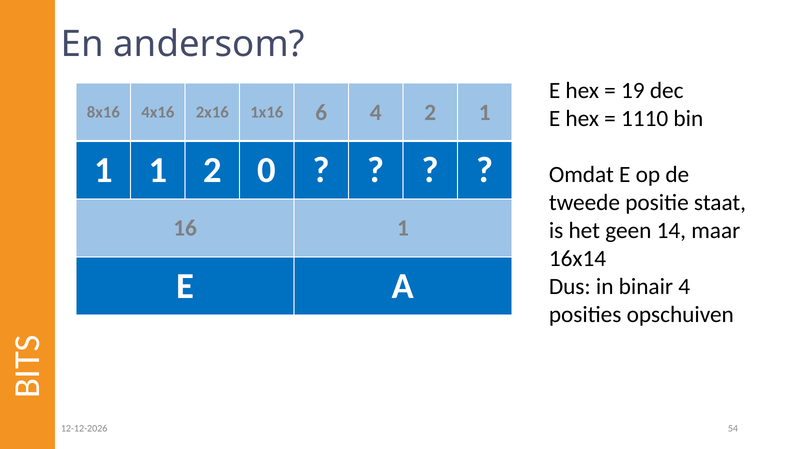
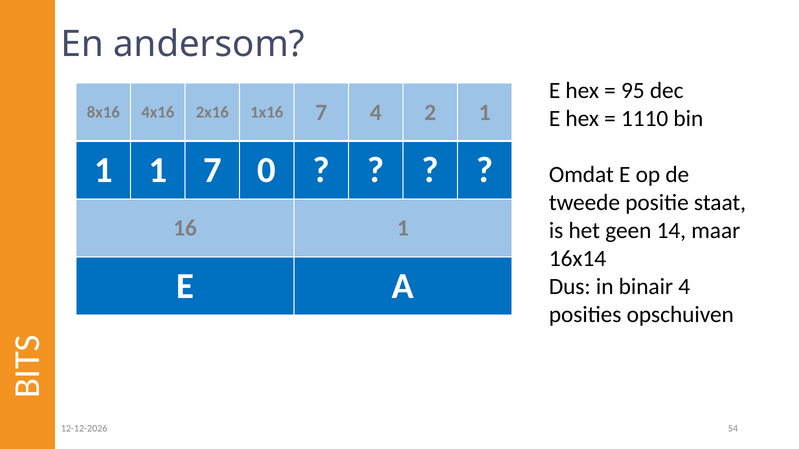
19: 19 -> 95 (633, 91)
1x16 6: 6 -> 7 (321, 112)
1 2: 2 -> 7 (212, 171)
